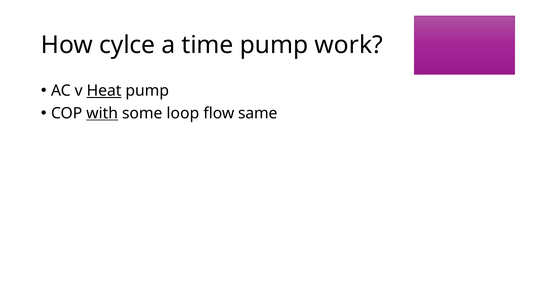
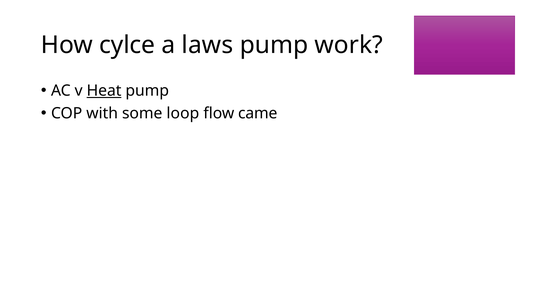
time: time -> laws (207, 45)
with underline: present -> none (102, 113)
same: same -> came (258, 113)
